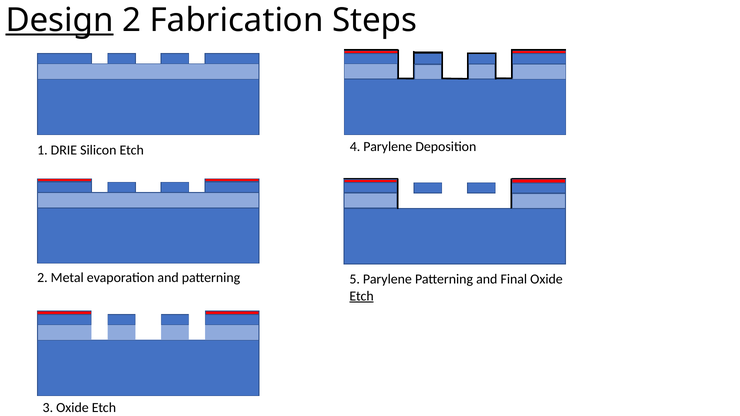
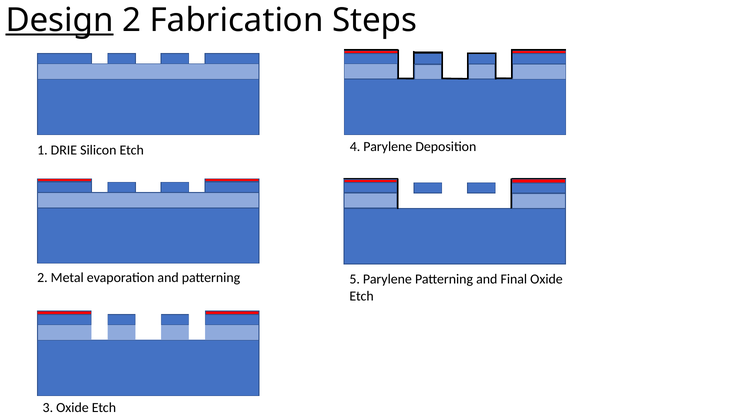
Etch underline: present -> none (362, 296)
